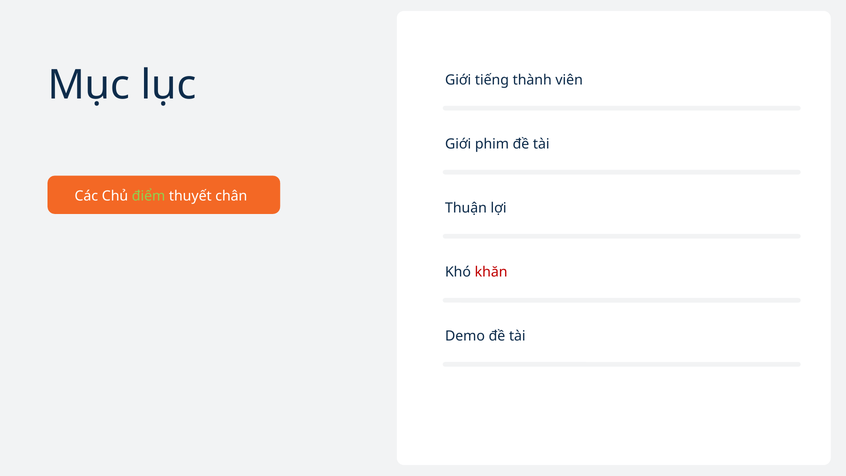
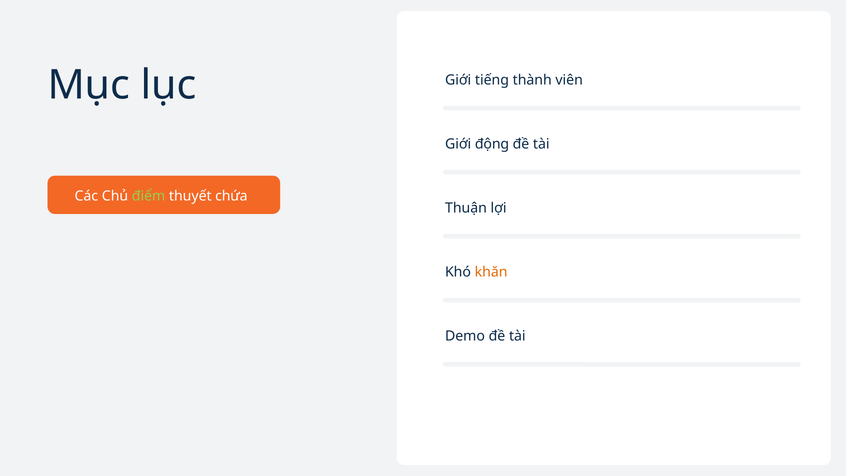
phim: phim -> động (492, 144)
chân: chân -> chứa (231, 196)
khăn colour: red -> orange (491, 272)
